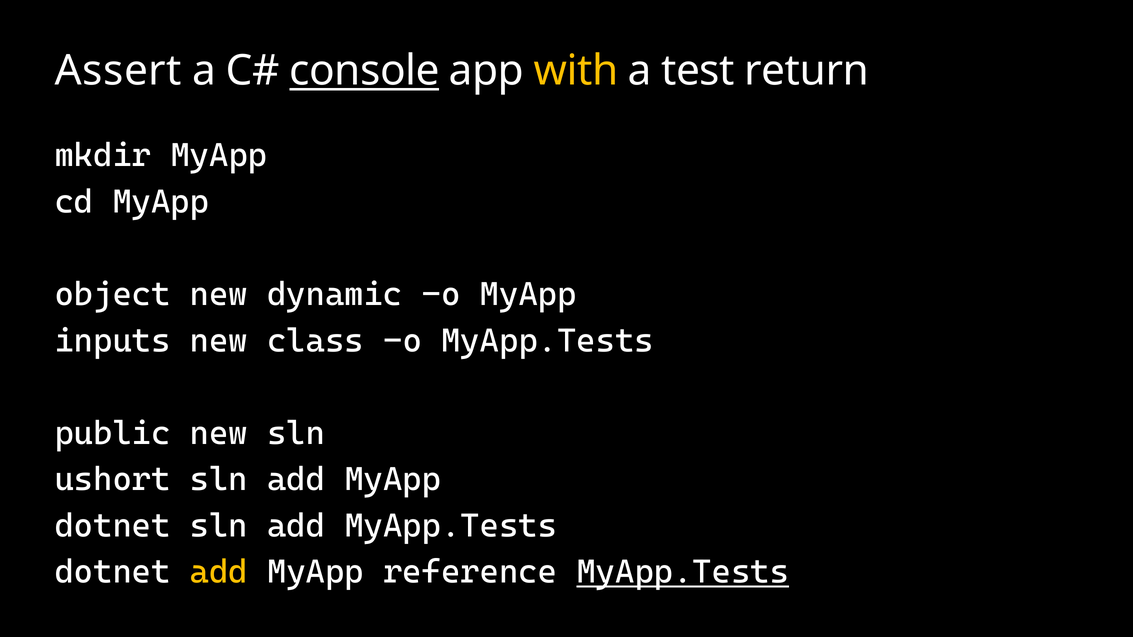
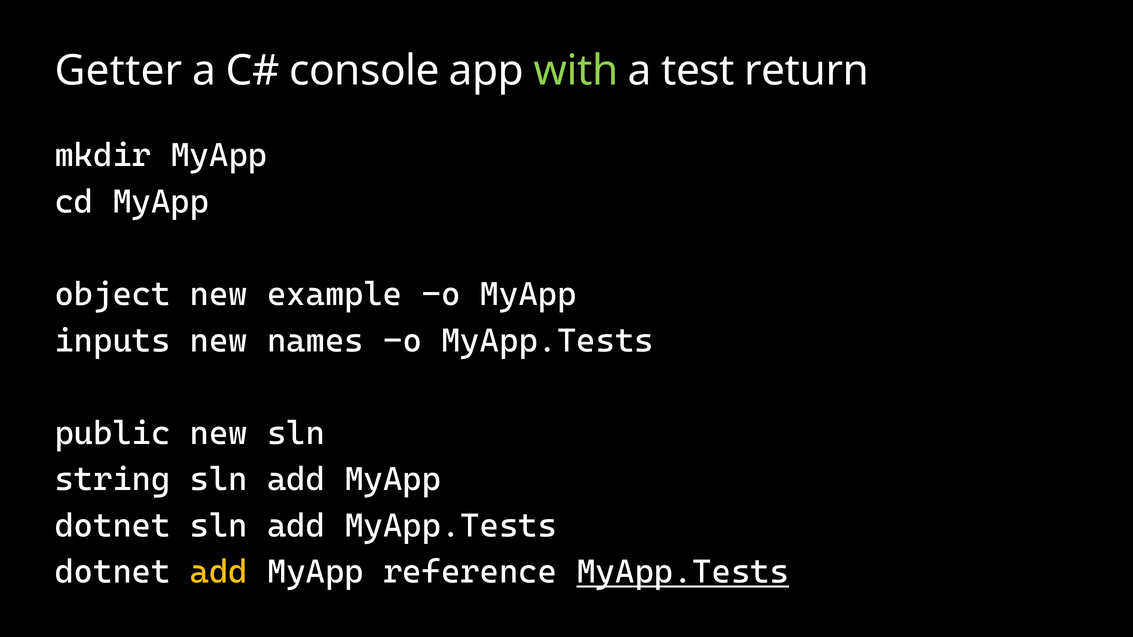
Assert: Assert -> Getter (118, 71)
console underline: present -> none (364, 71)
with colour: yellow -> light green (576, 71)
dynamic: dynamic -> example (335, 295)
class: class -> names (315, 341)
ushort: ushort -> string (113, 480)
